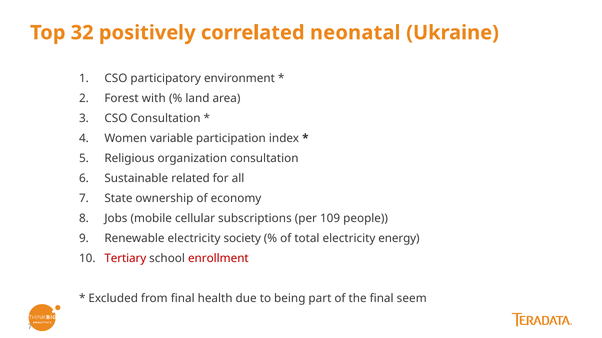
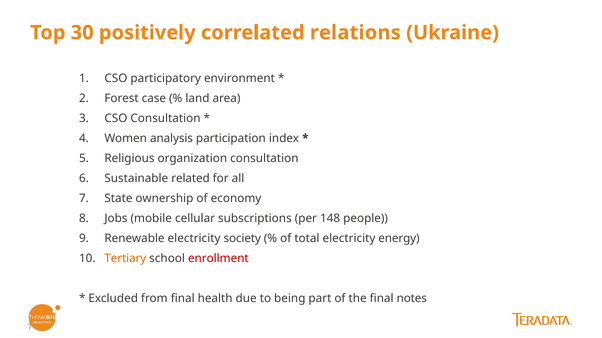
32: 32 -> 30 (82, 33)
neonatal: neonatal -> relations (355, 33)
with: with -> case (154, 98)
variable: variable -> analysis (172, 138)
109: 109 -> 148 (330, 219)
Tertiary colour: red -> orange (125, 259)
seem: seem -> notes (412, 299)
